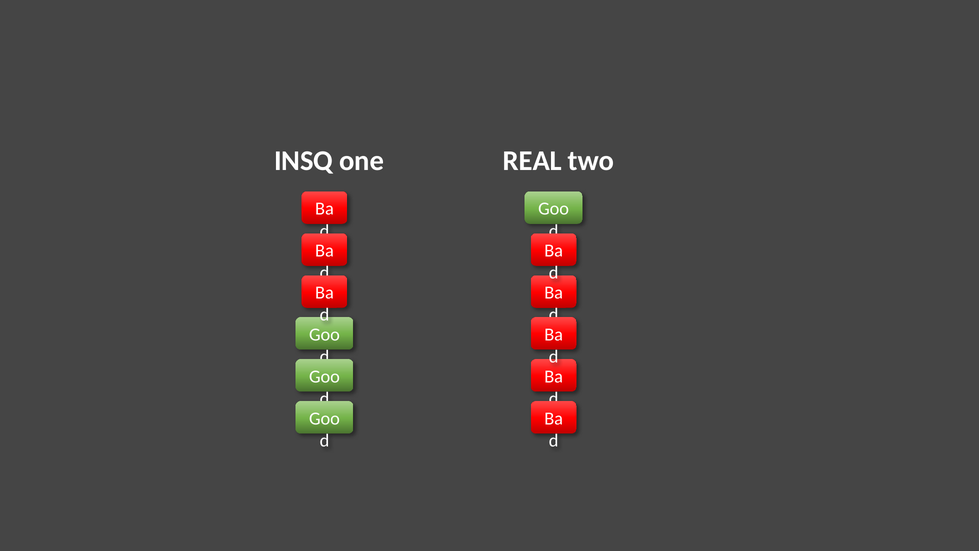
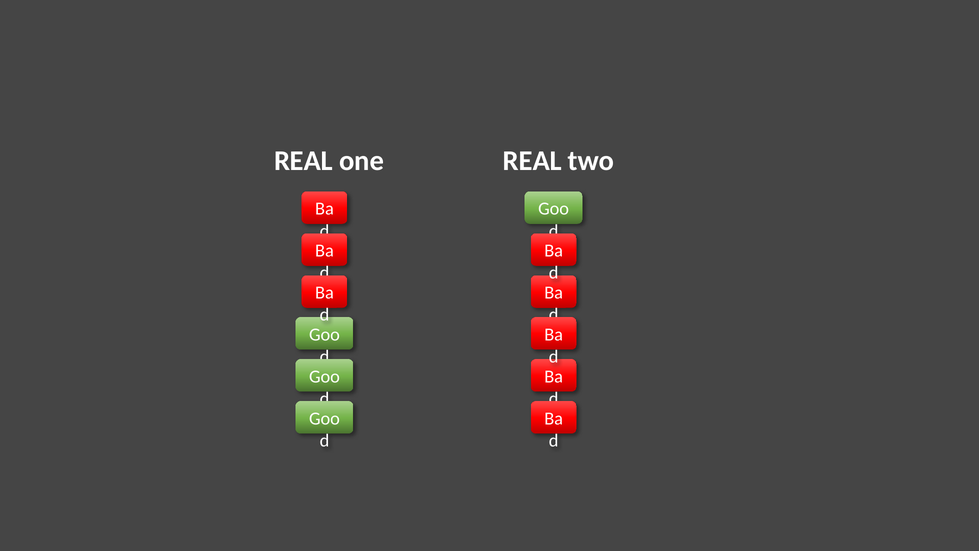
INSQ: INSQ -> REAL (303, 161)
